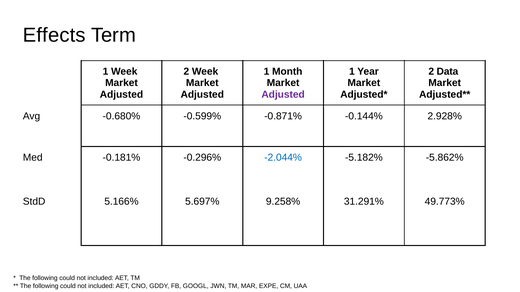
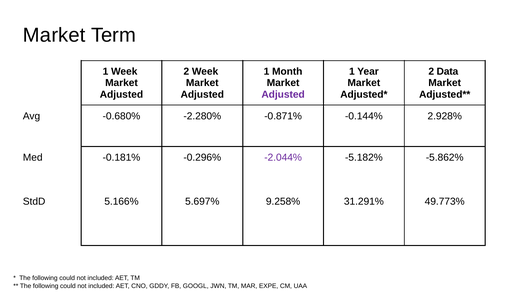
Effects: Effects -> Market (54, 35)
-0.599%: -0.599% -> -2.280% (202, 116)
-2.044% colour: blue -> purple (283, 158)
